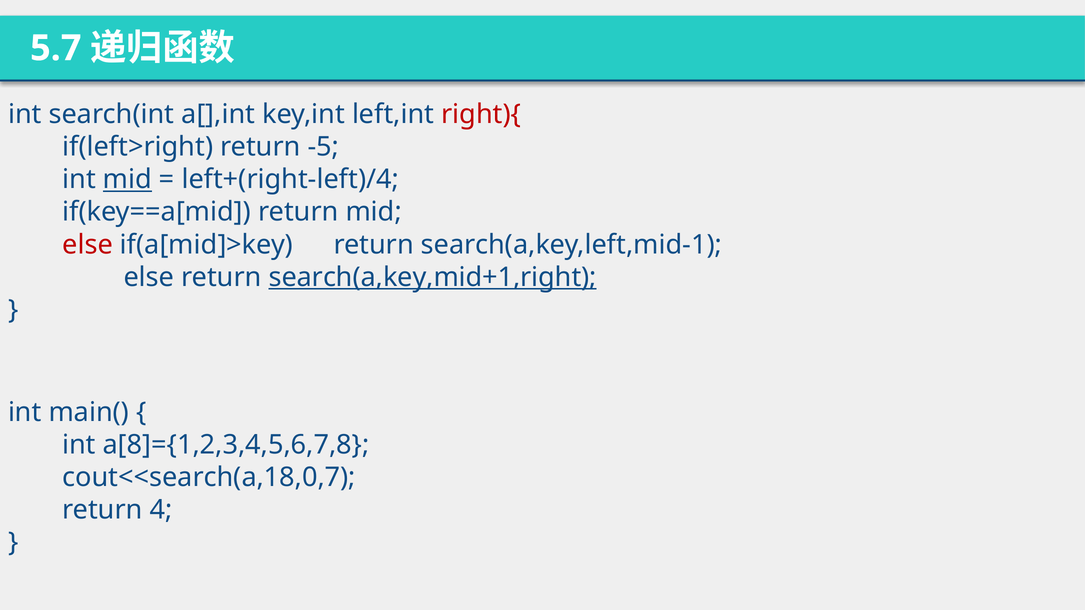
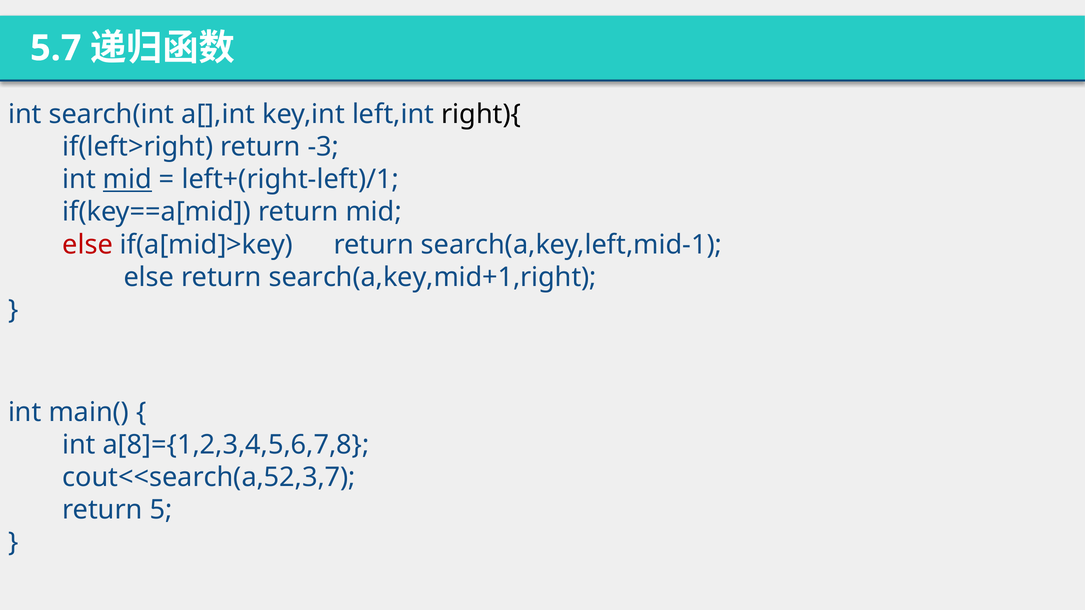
right){ colour: red -> black (481, 114)
-5: -5 -> -3 (323, 147)
left+(right-left)/4: left+(right-left)/4 -> left+(right-left)/1 (290, 180)
search(a,key,mid+1,right underline: present -> none (433, 277)
cout<<search(a,18,0,7: cout<<search(a,18,0,7 -> cout<<search(a,52,3,7 (209, 478)
4: 4 -> 5 (161, 510)
